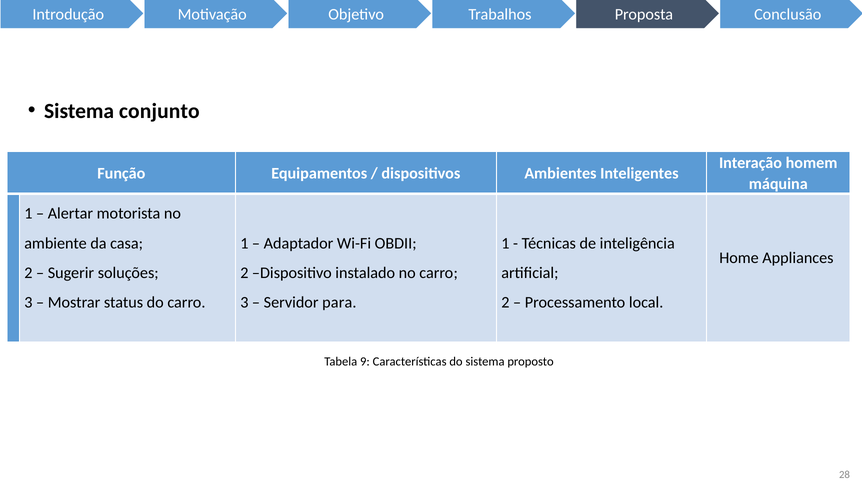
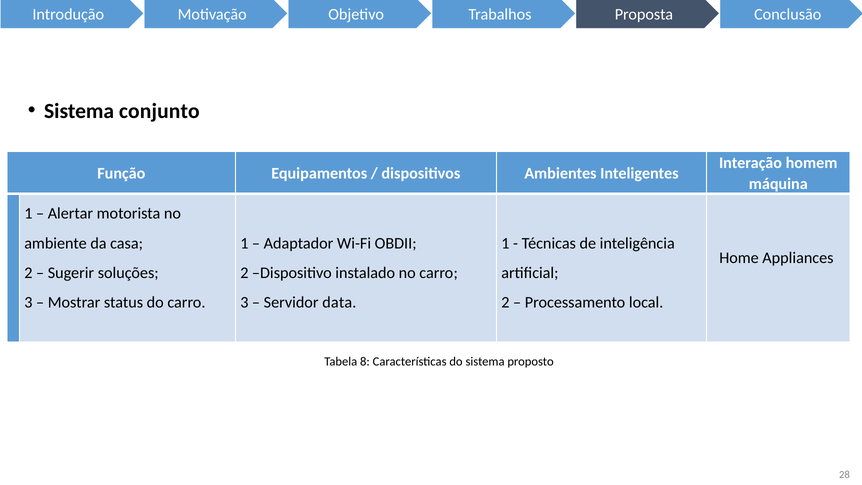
para: para -> data (339, 302)
9: 9 -> 8 (365, 361)
